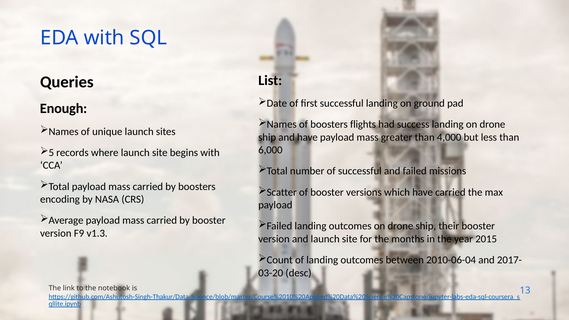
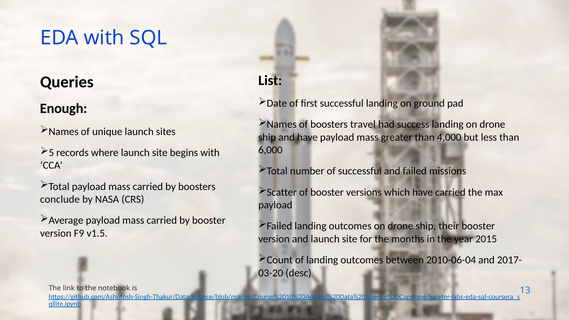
flights: flights -> travel (363, 124)
encoding: encoding -> conclude (60, 199)
v1.3: v1.3 -> v1.5 (97, 233)
